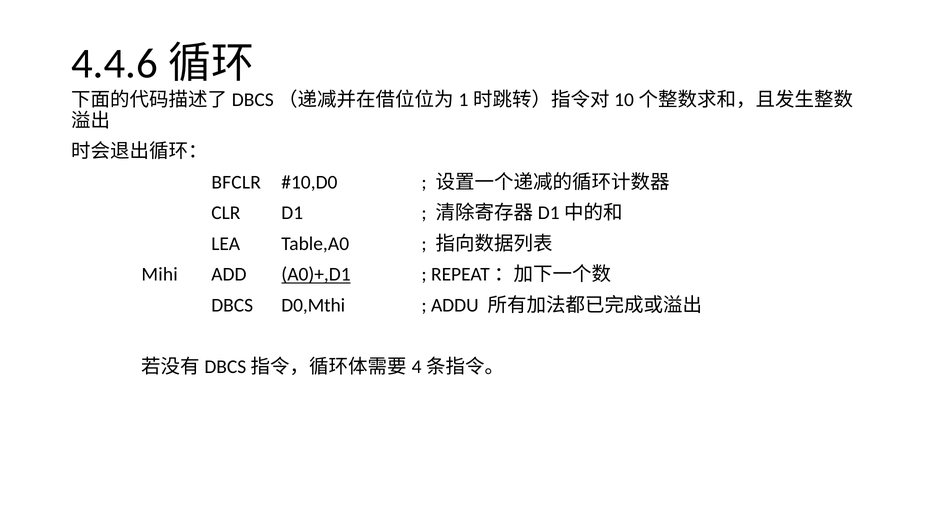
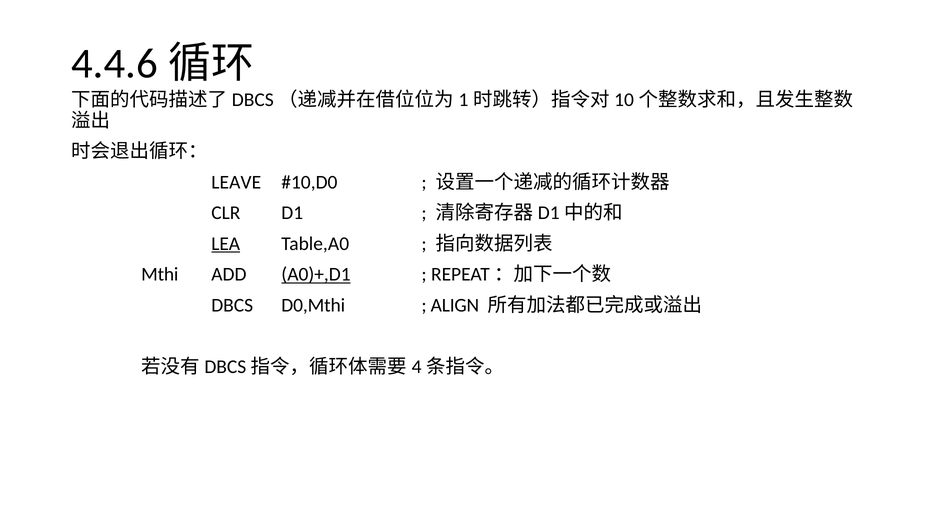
BFCLR: BFCLR -> LEAVE (236, 182)
LEA underline: none -> present (226, 244)
Mihi: Mihi -> Mthi (160, 275)
ADDU: ADDU -> ALIGN (455, 305)
